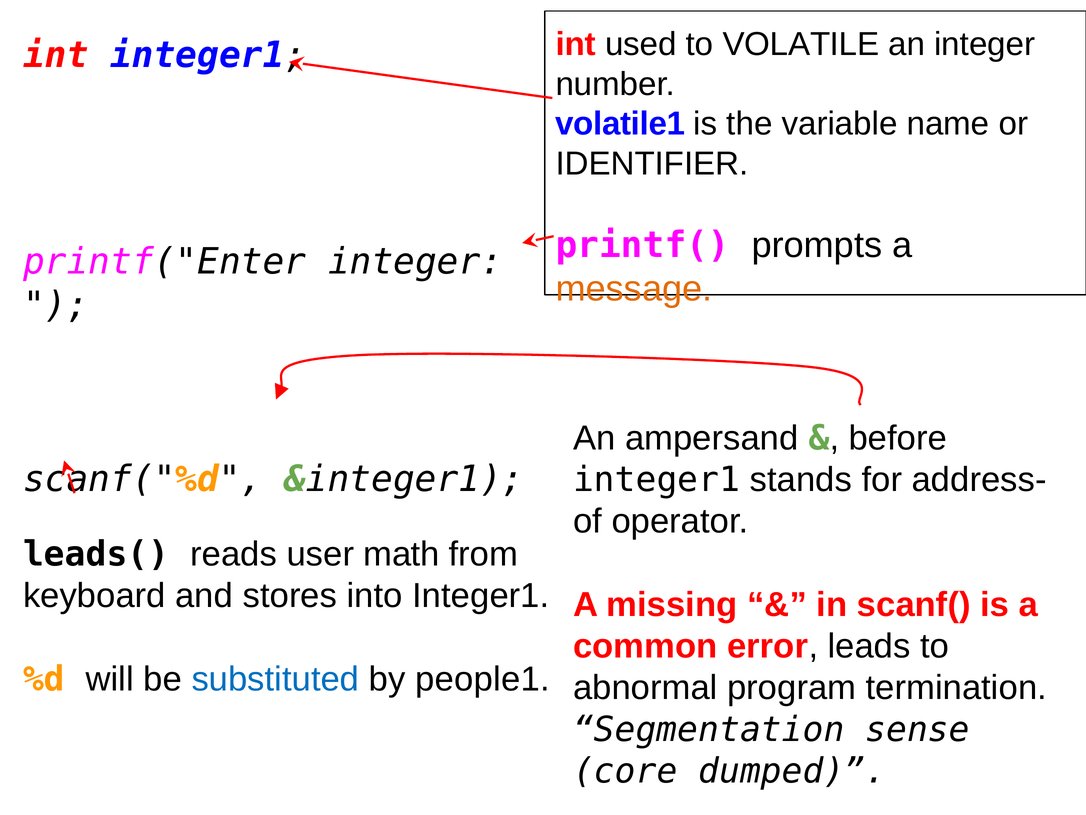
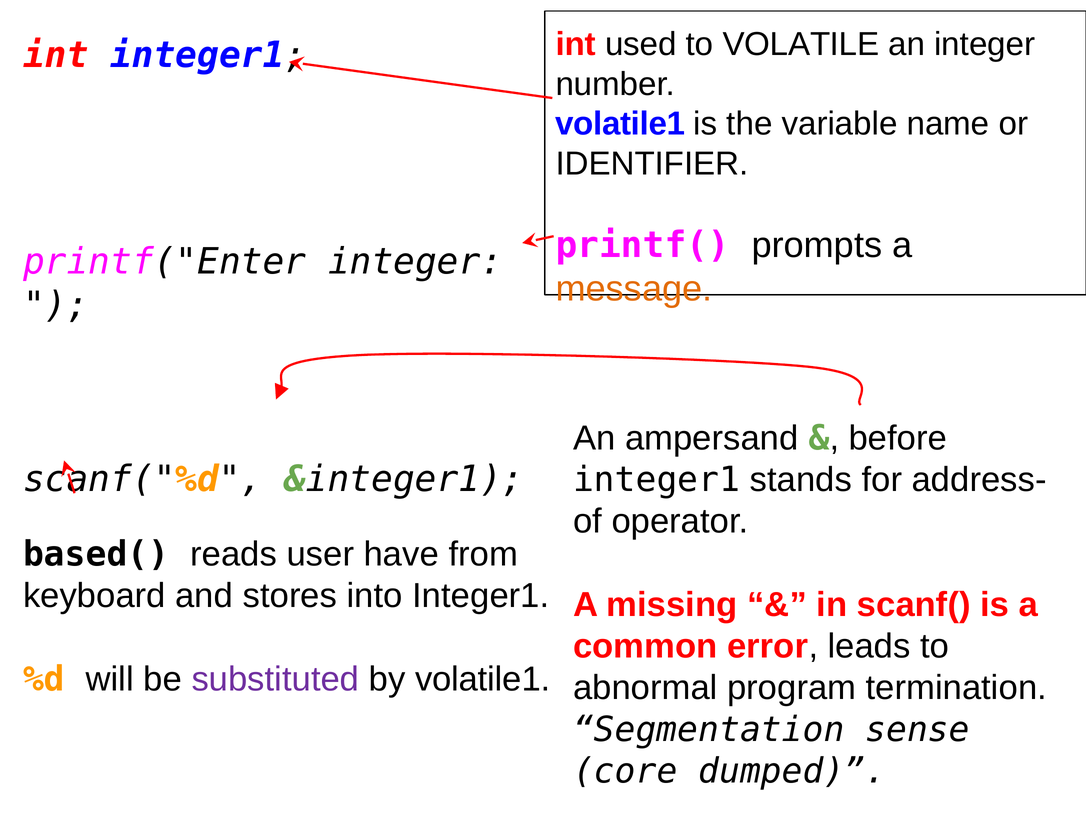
leads(: leads( -> based( (96, 554)
math: math -> have (401, 554)
substituted colour: blue -> purple (275, 679)
by people1: people1 -> volatile1 (483, 679)
